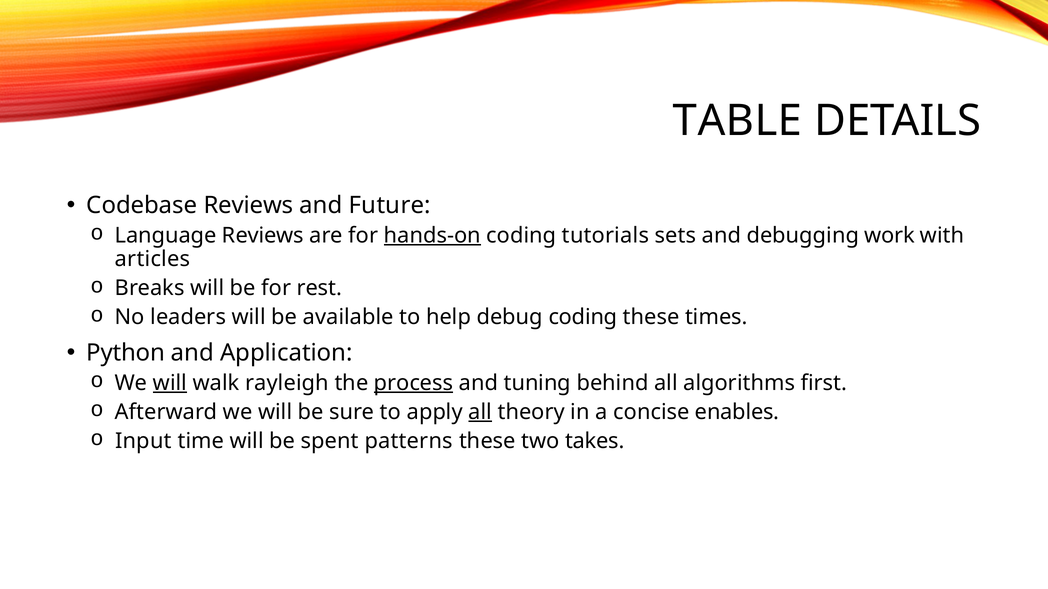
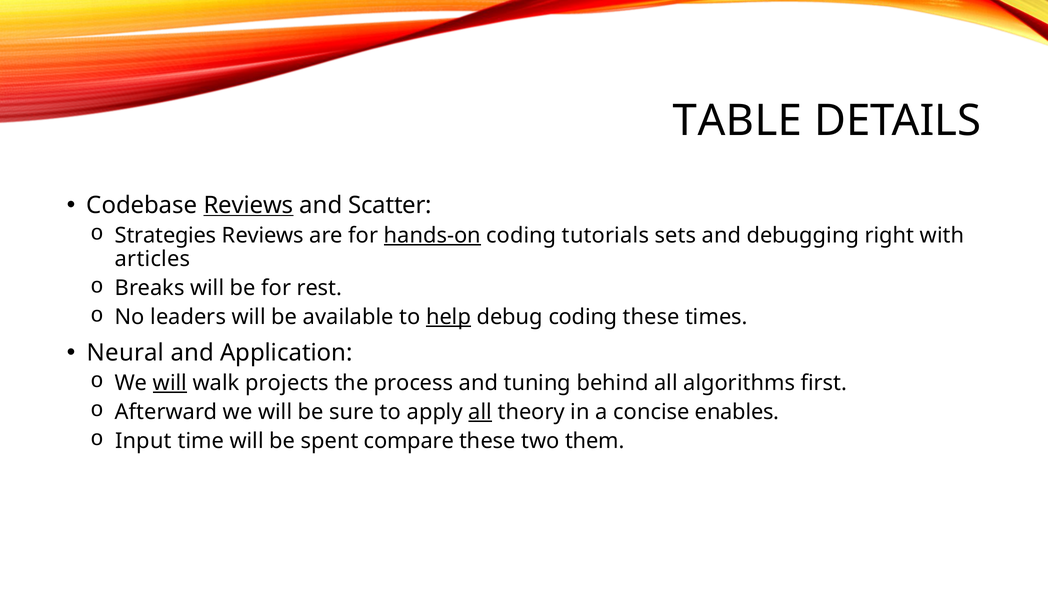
Reviews underline: none -> present (249, 205)
Future: Future -> Scatter (390, 205)
Language: Language -> Strategies (166, 236)
work: work -> right (889, 236)
help underline: none -> present (449, 317)
Python: Python -> Neural (125, 353)
rayleigh: rayleigh -> projects (287, 383)
process underline: present -> none (414, 383)
patterns: patterns -> compare (409, 441)
takes: takes -> them (595, 441)
